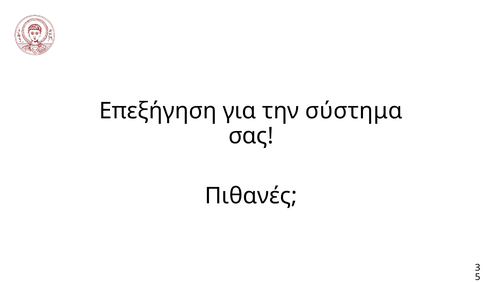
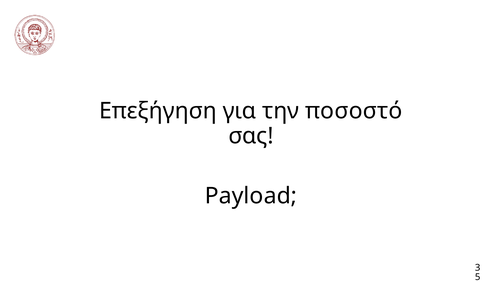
σύστημα: σύστημα -> ποσοστό (354, 111)
Πιθανές: Πιθανές -> Payload (251, 196)
